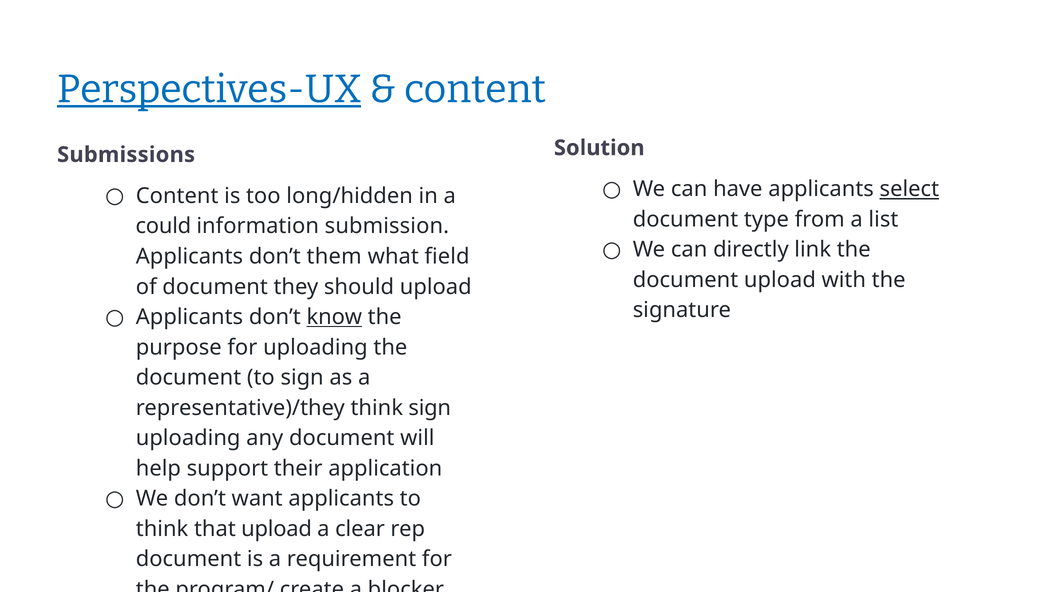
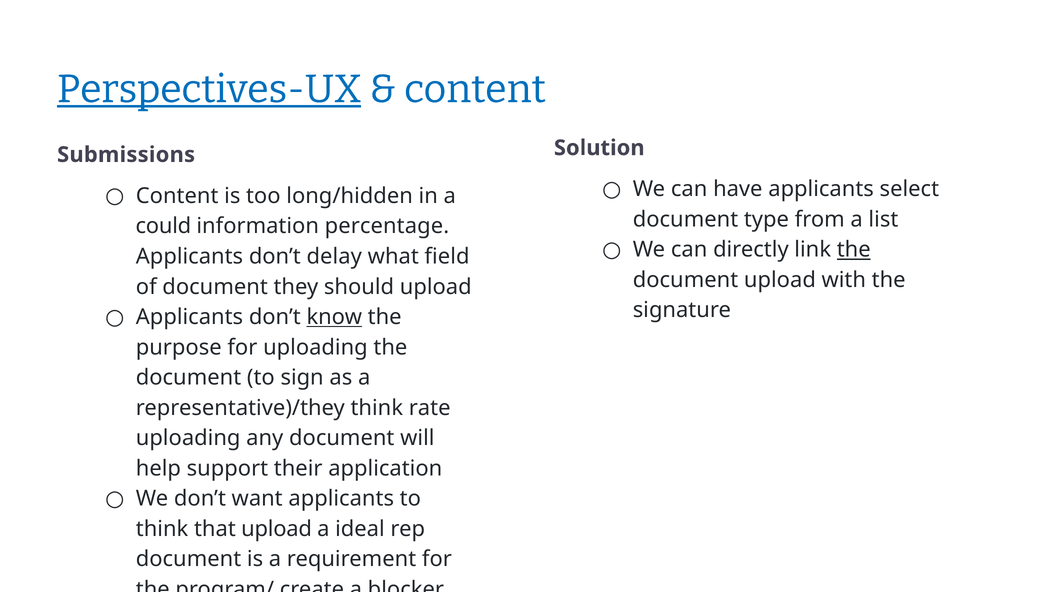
select underline: present -> none (909, 189)
submission: submission -> percentage (387, 226)
the underline: none -> present (854, 250)
them: them -> delay (334, 257)
think sign: sign -> rate (430, 408)
clear: clear -> ideal (360, 529)
